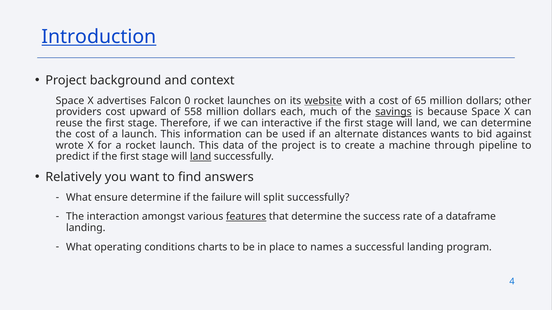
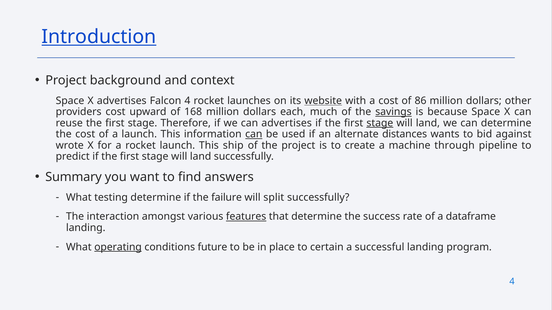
Falcon 0: 0 -> 4 (187, 101)
65: 65 -> 86 (421, 101)
558: 558 -> 168 (193, 112)
can interactive: interactive -> advertises (287, 123)
stage underline: none -> present (380, 123)
can underline: none -> present (254, 134)
data: data -> ship (233, 146)
land underline: present -> none (201, 157)
Relatively: Relatively -> Summary (74, 177)
ensure: ensure -> testing (111, 198)
operating underline: none -> present (118, 247)
charts: charts -> future (212, 247)
names: names -> certain (327, 247)
